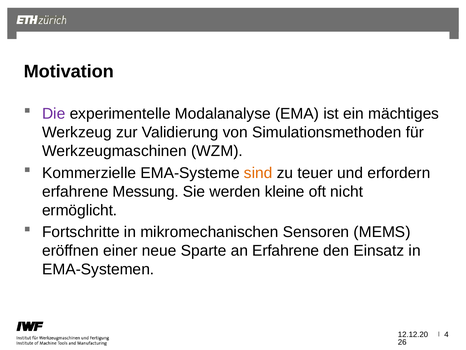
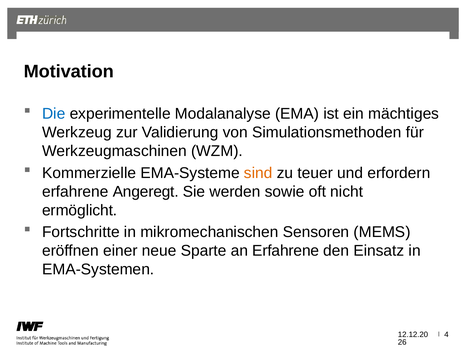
Die colour: purple -> blue (54, 114)
Messung: Messung -> Angeregt (146, 191)
kleine: kleine -> sowie (285, 191)
